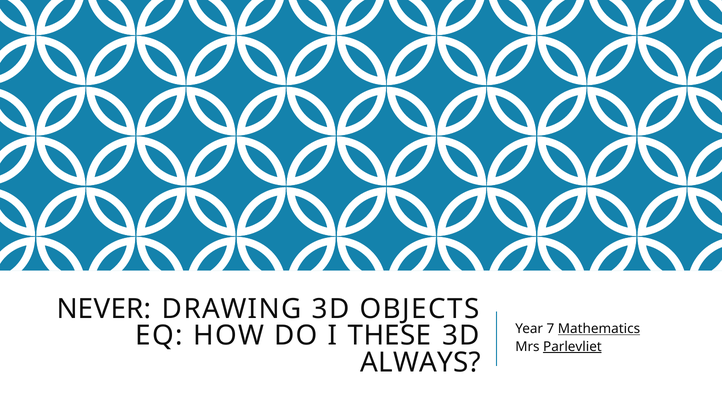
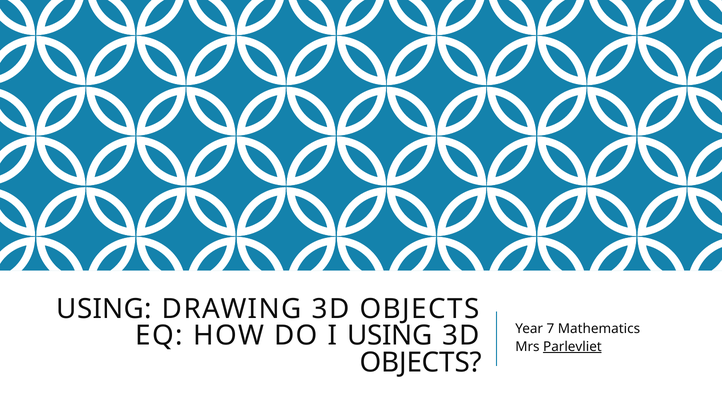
NEVER: NEVER -> USING (104, 309)
Mathematics underline: present -> none (599, 329)
I THESE: THESE -> USING (390, 336)
ALWAYS: ALWAYS -> OBJECTS (421, 363)
